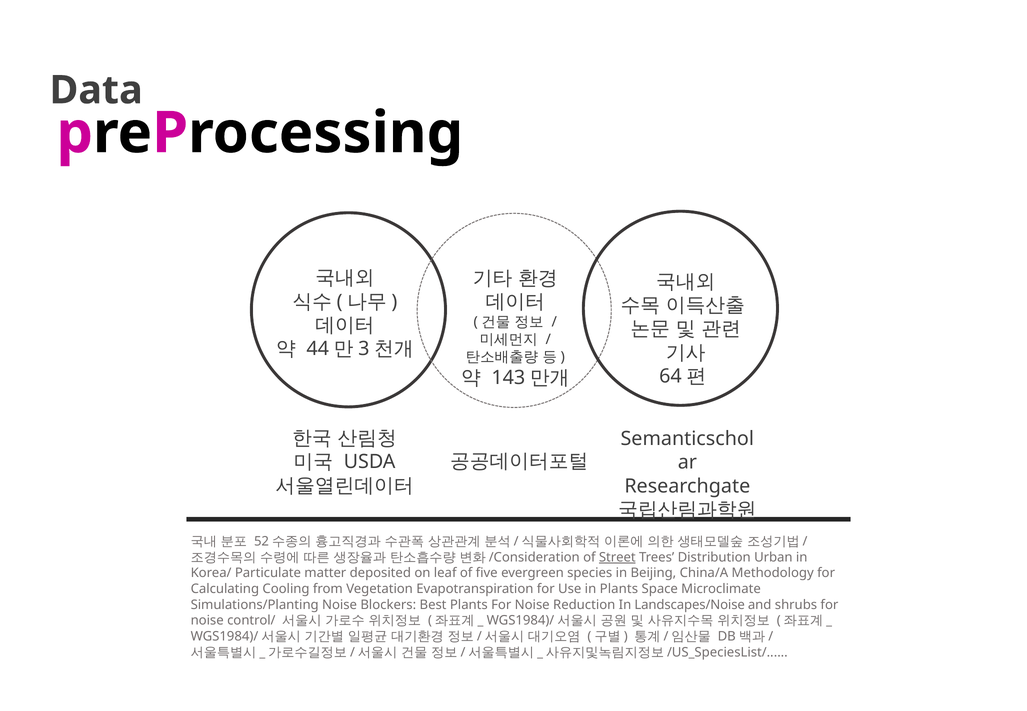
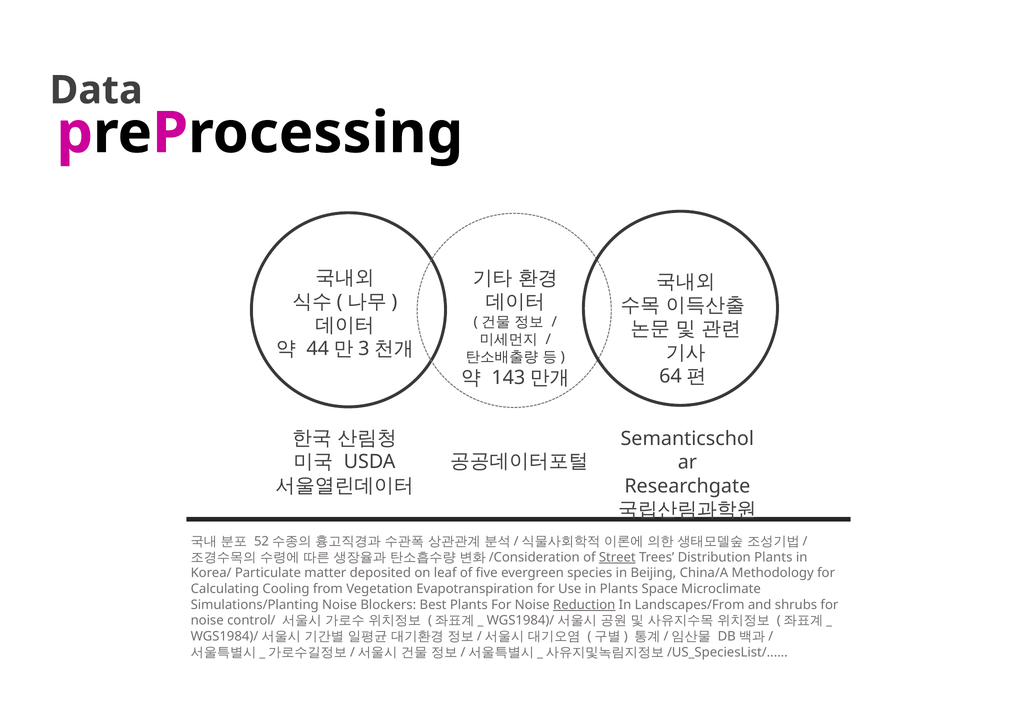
Distribution Urban: Urban -> Plants (773, 557)
Reduction underline: none -> present (584, 605)
Landscapes/Noise: Landscapes/Noise -> Landscapes/From (690, 605)
